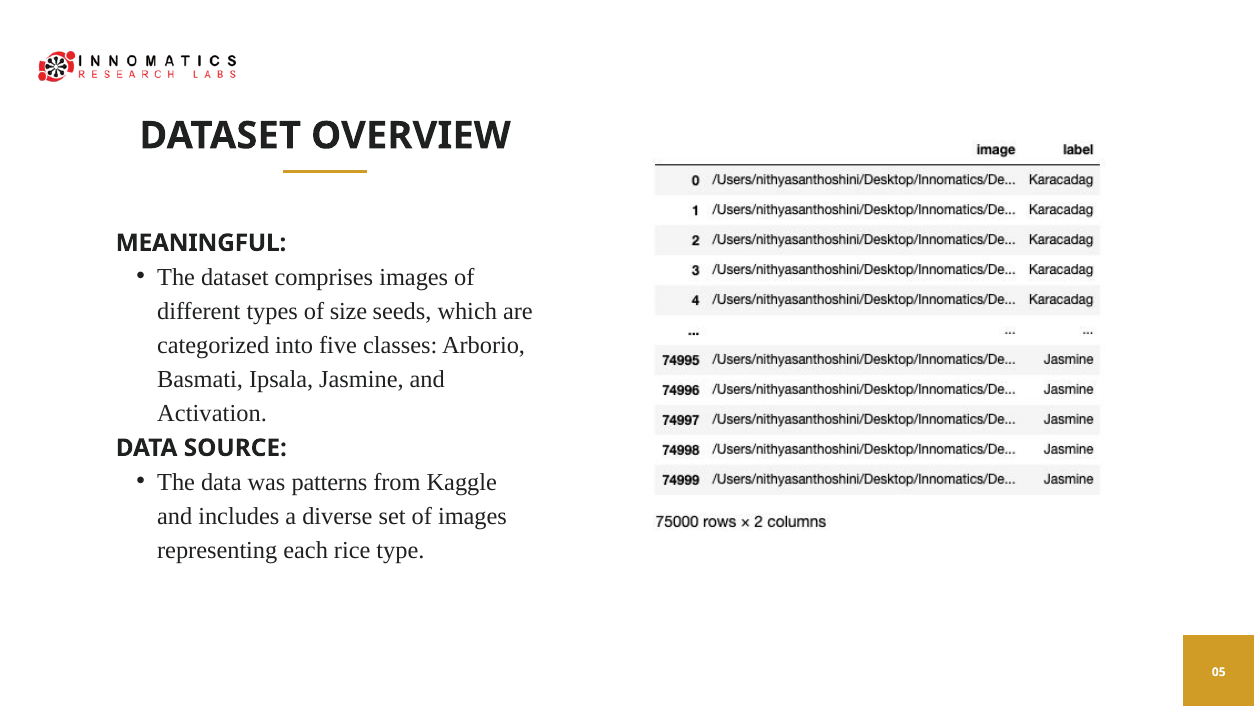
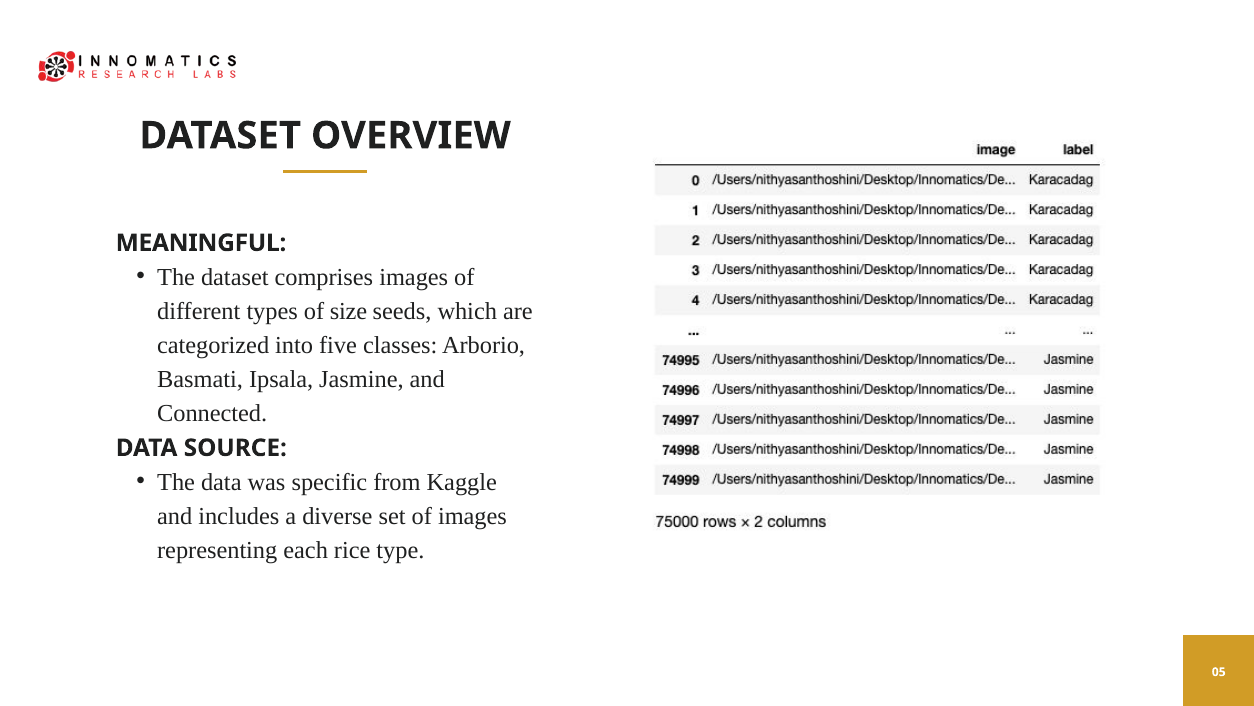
Activation: Activation -> Connected (212, 413)
patterns: patterns -> specific (329, 482)
